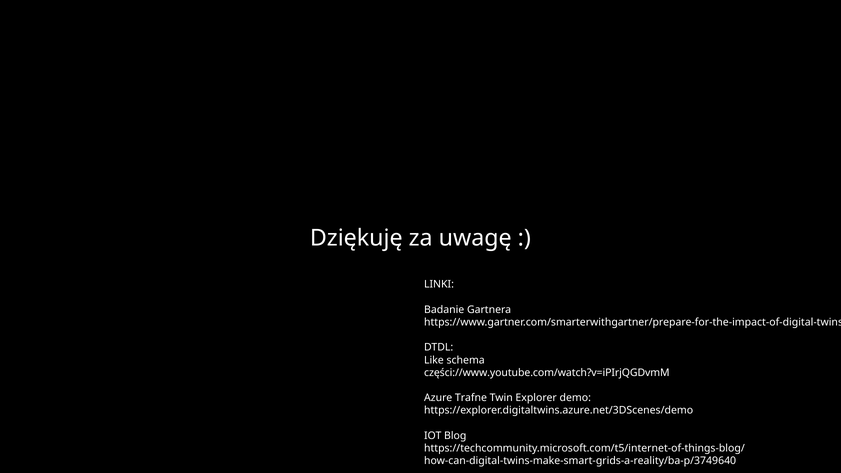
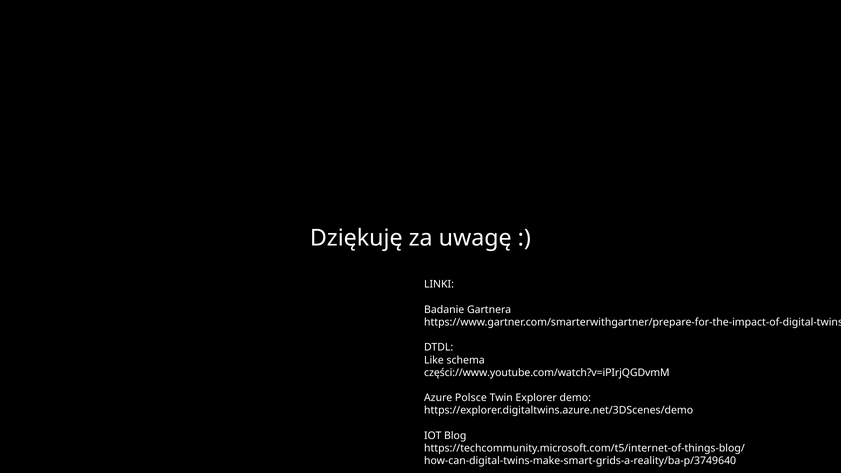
Trafne: Trafne -> Polsce (471, 398)
